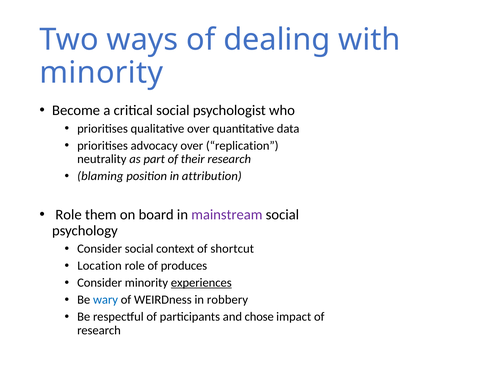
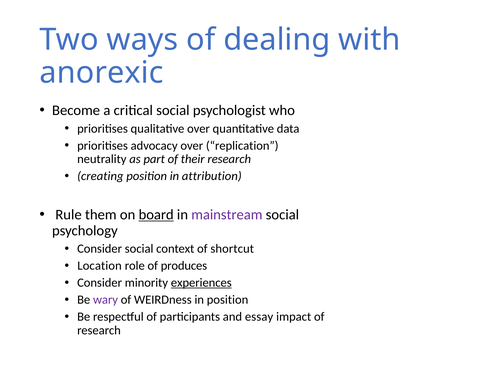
minority: minority -> anorexic (102, 73)
blaming: blaming -> creating (100, 176)
Role: Role -> Rule (69, 215)
board underline: none -> present (156, 215)
wary colour: blue -> purple (106, 300)
in robbery: robbery -> position (228, 300)
chose: chose -> essay (259, 317)
